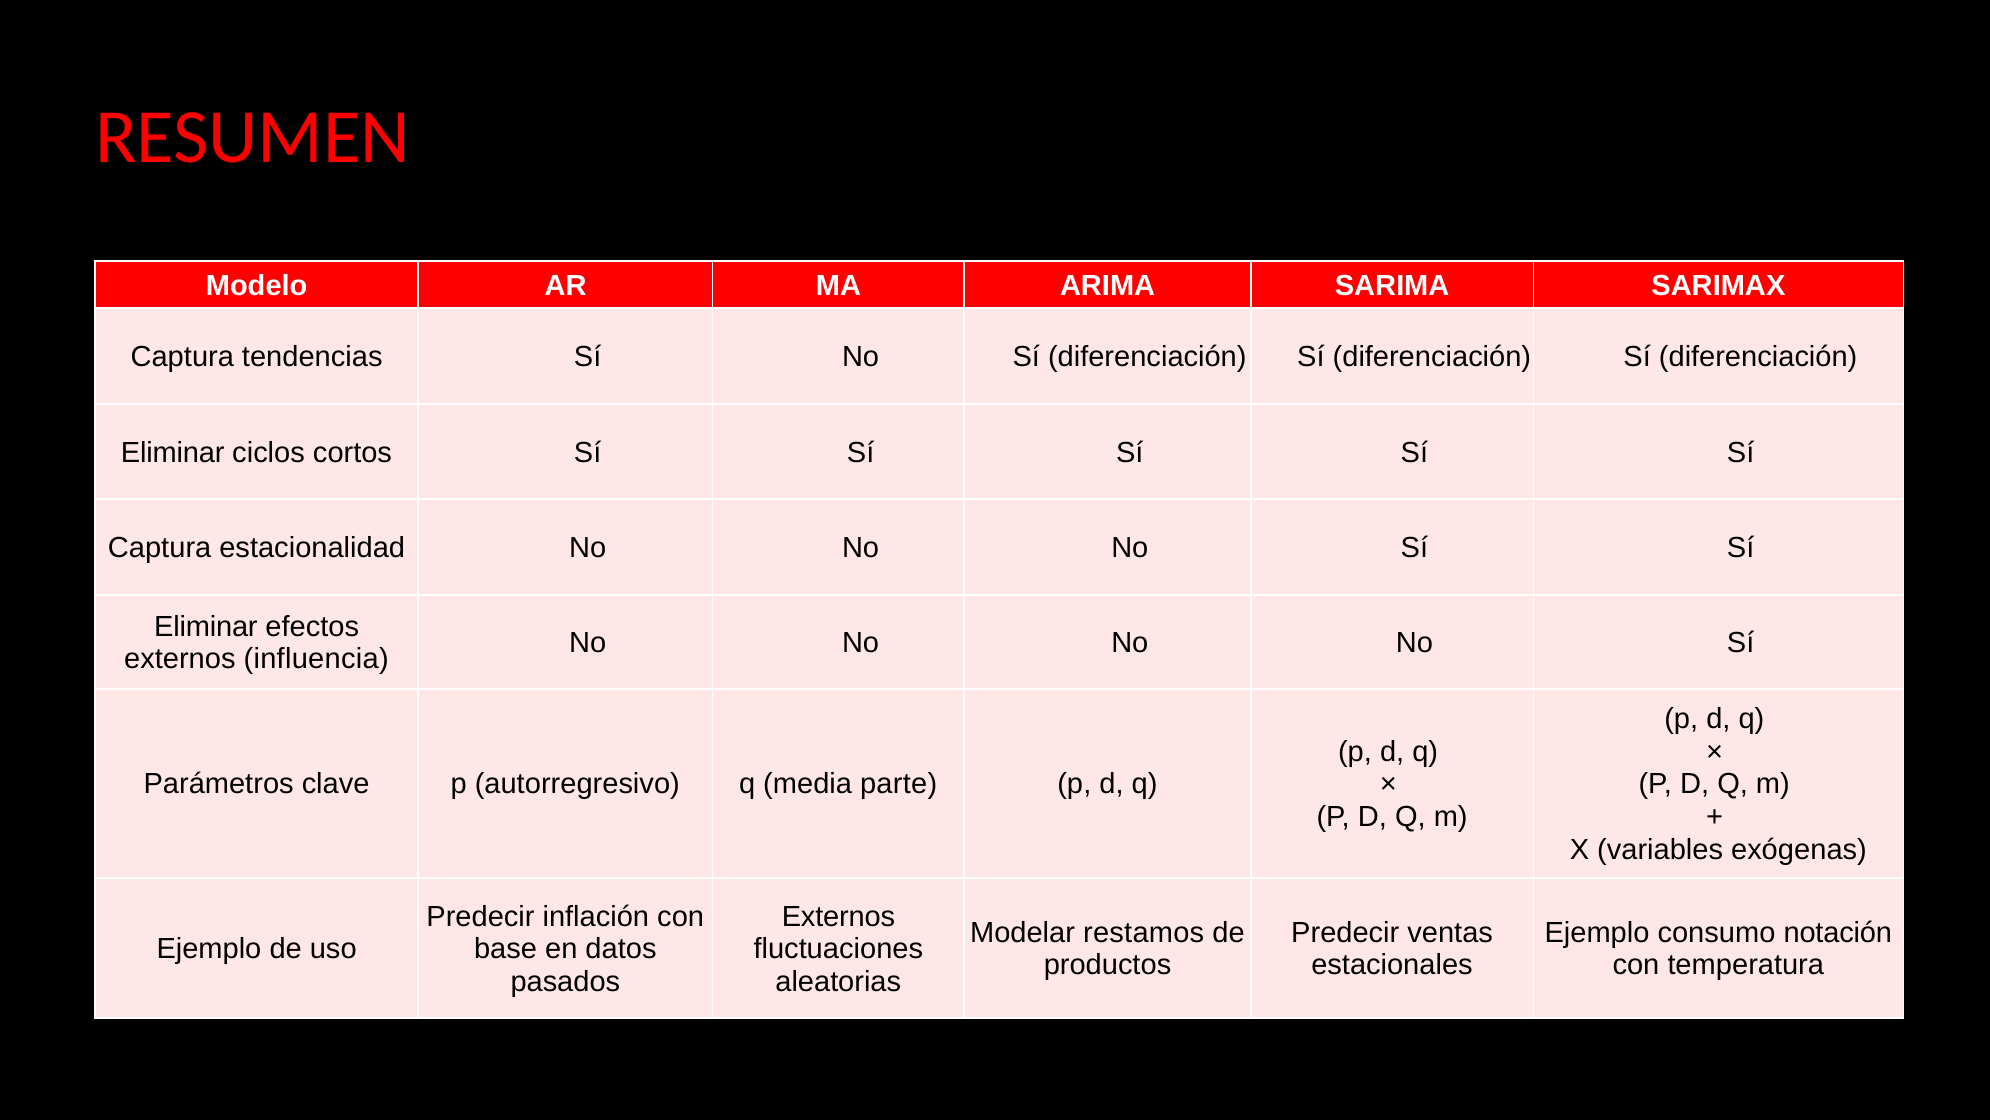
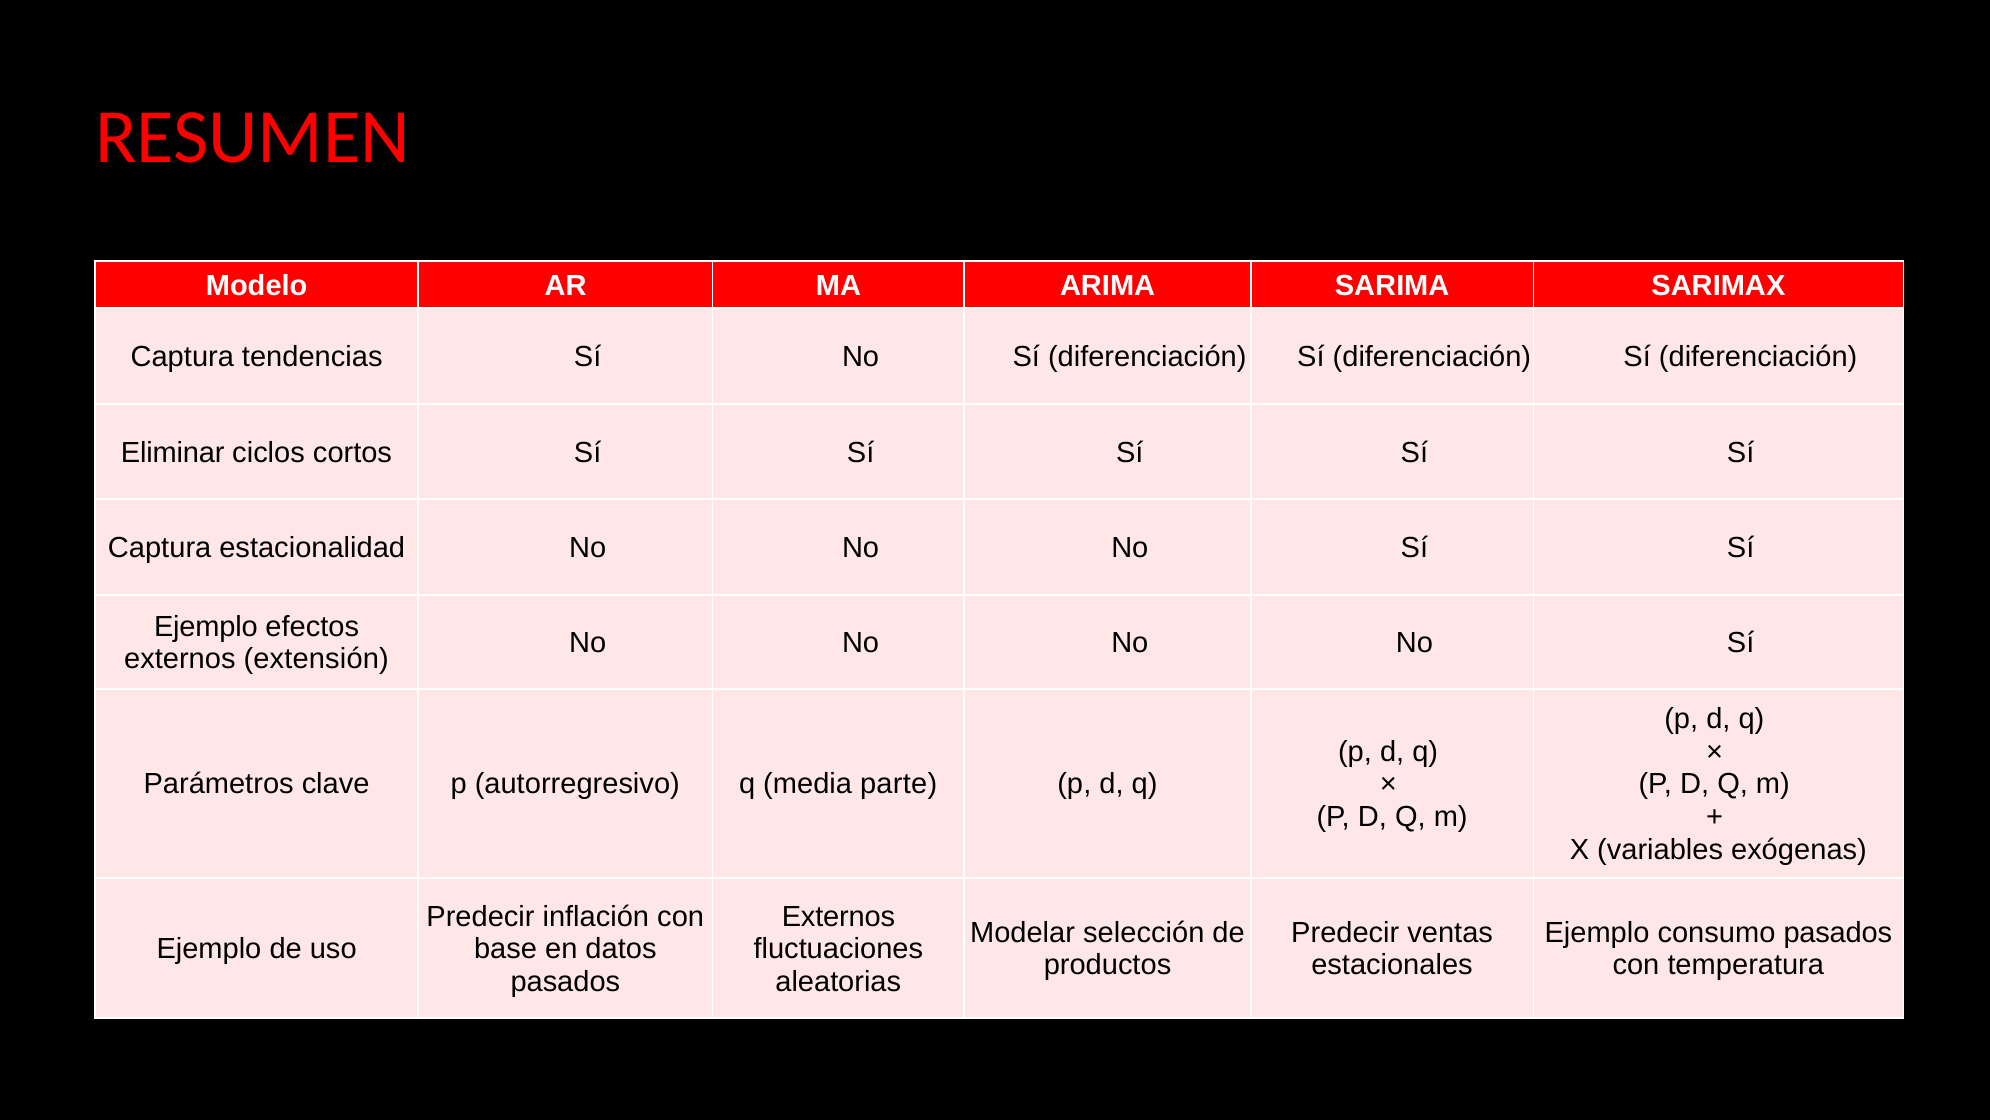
Eliminar: Eliminar -> Ejemplo (206, 626)
influencia: influencia -> extensión (316, 659)
restamos: restamos -> selección (1144, 932)
consumo notación: notación -> pasados (1838, 932)
